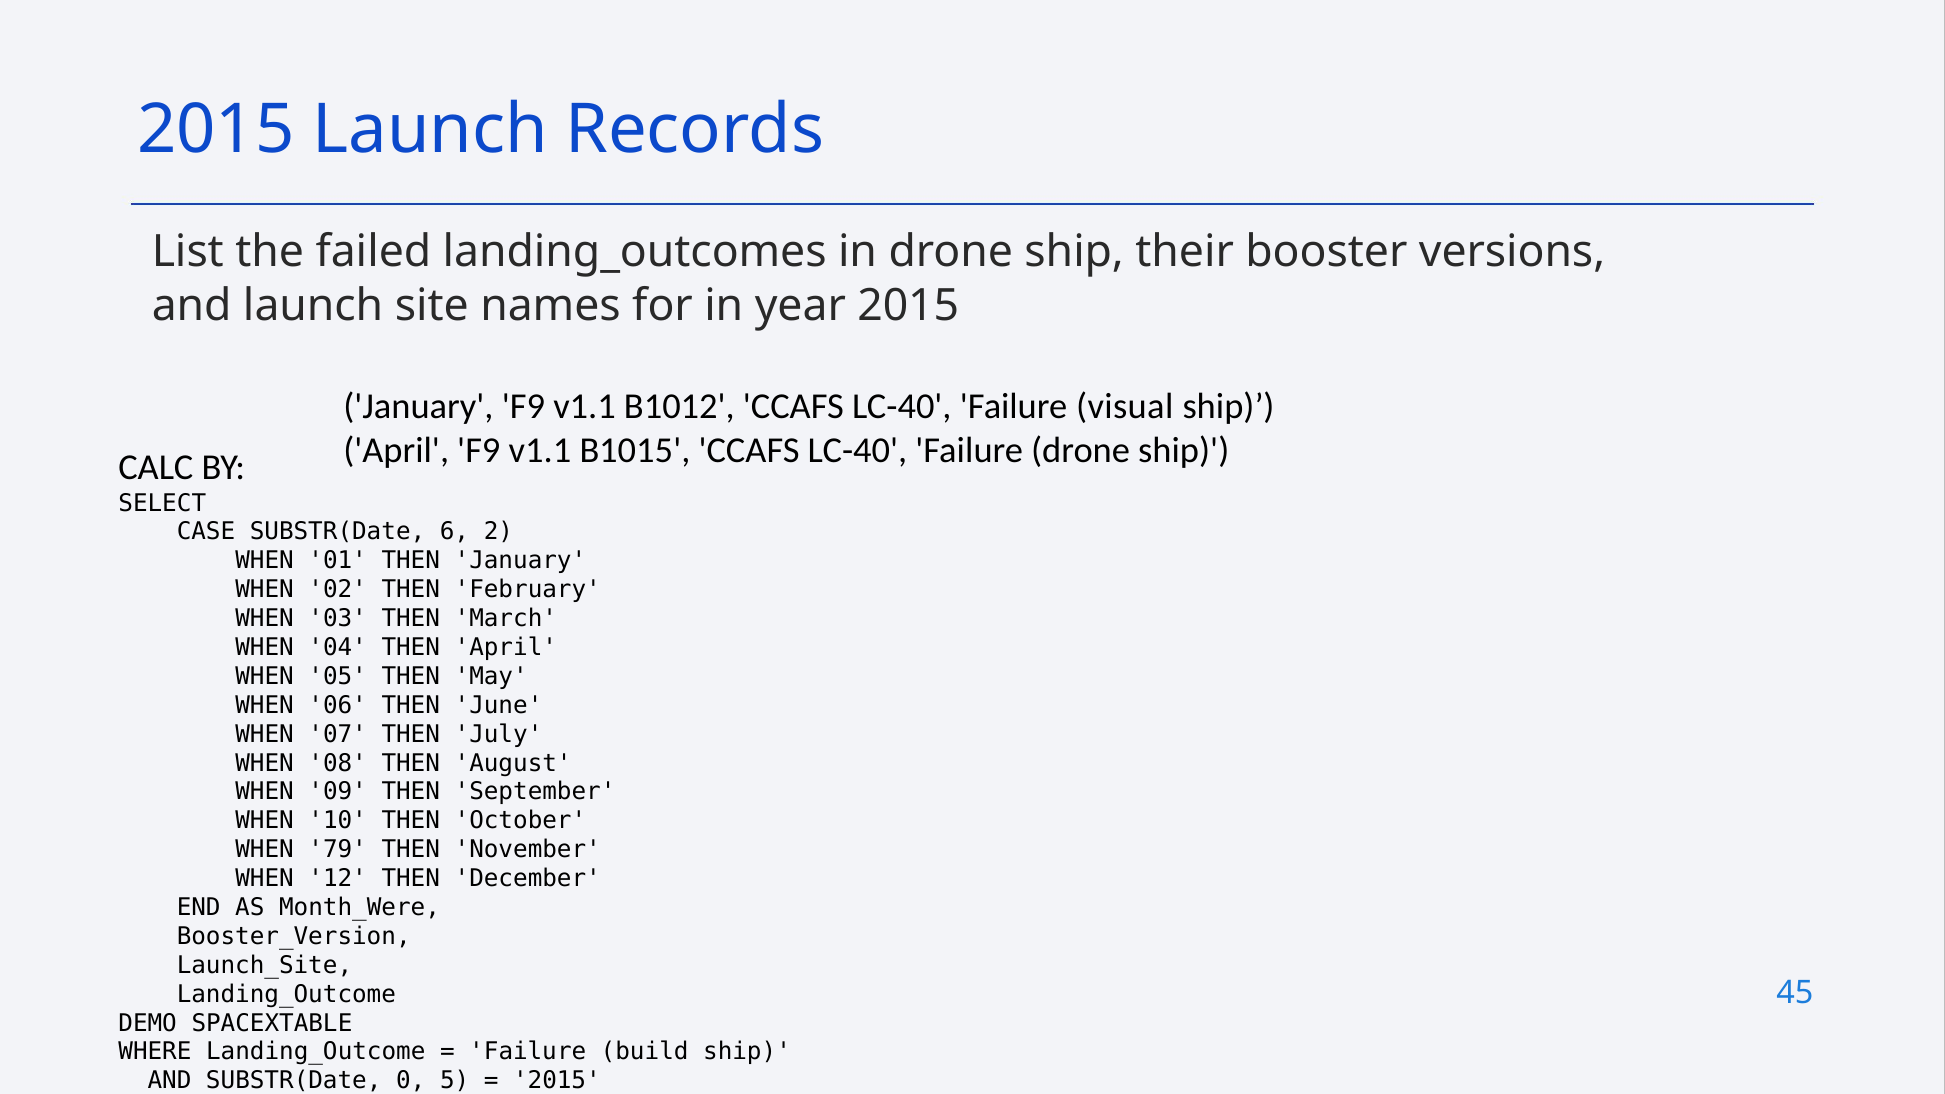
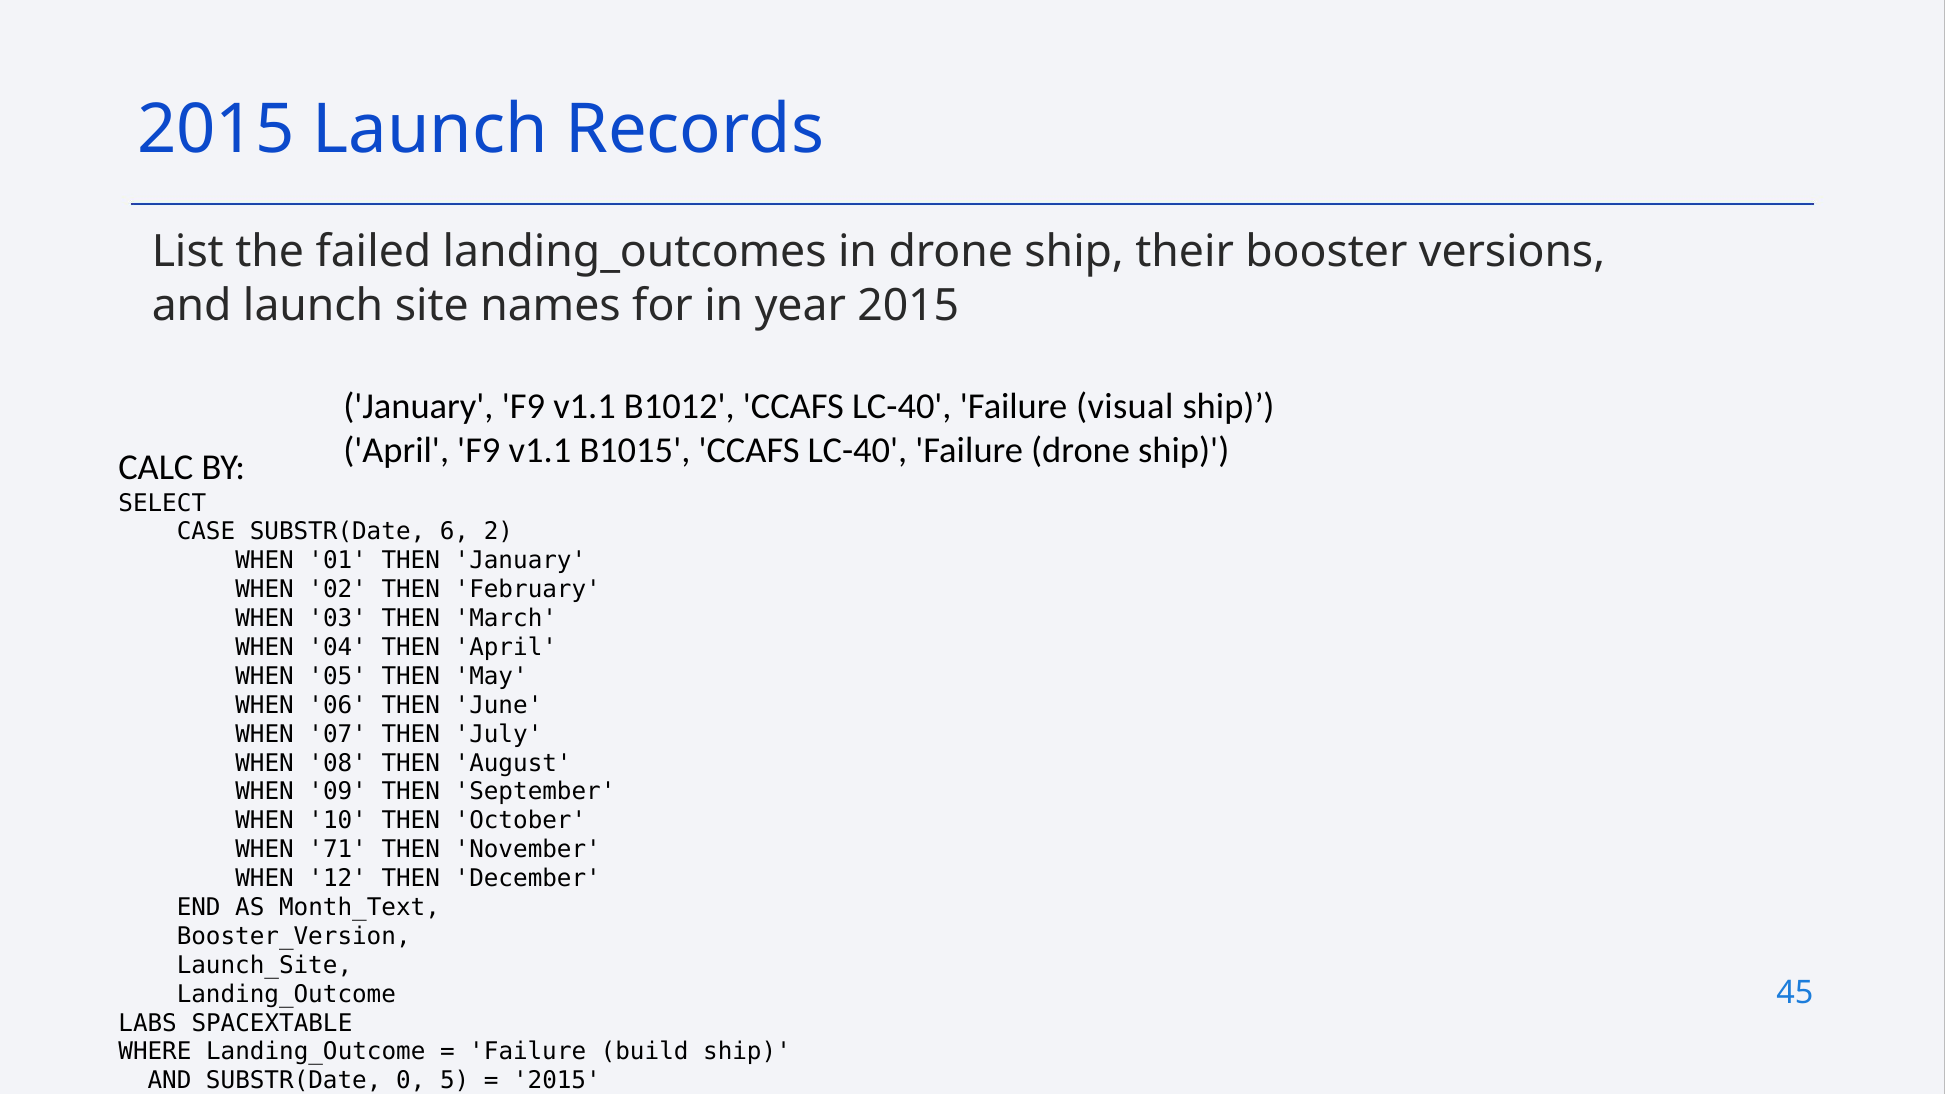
79: 79 -> 71 (338, 850)
Month_Were: Month_Were -> Month_Text (359, 907)
DEMO: DEMO -> LABS (148, 1023)
